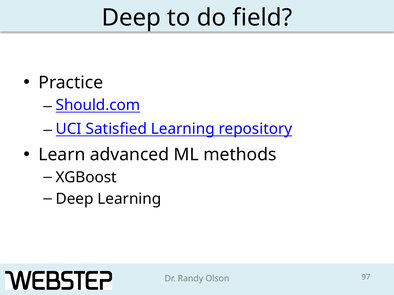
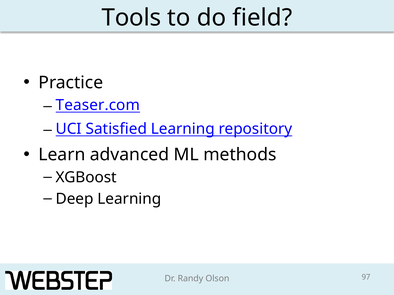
Deep: Deep -> Tools (131, 18)
Should.com: Should.com -> Teaser.com (98, 105)
